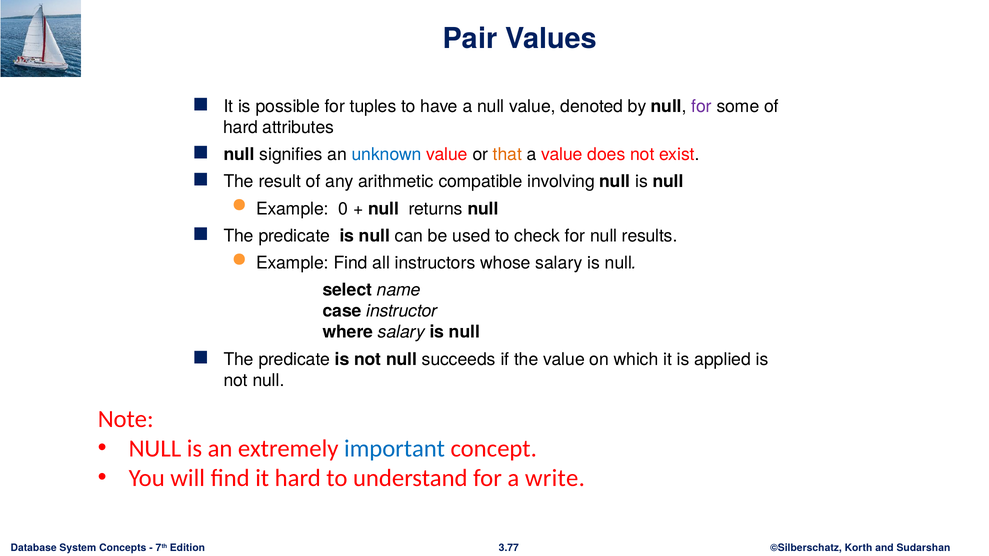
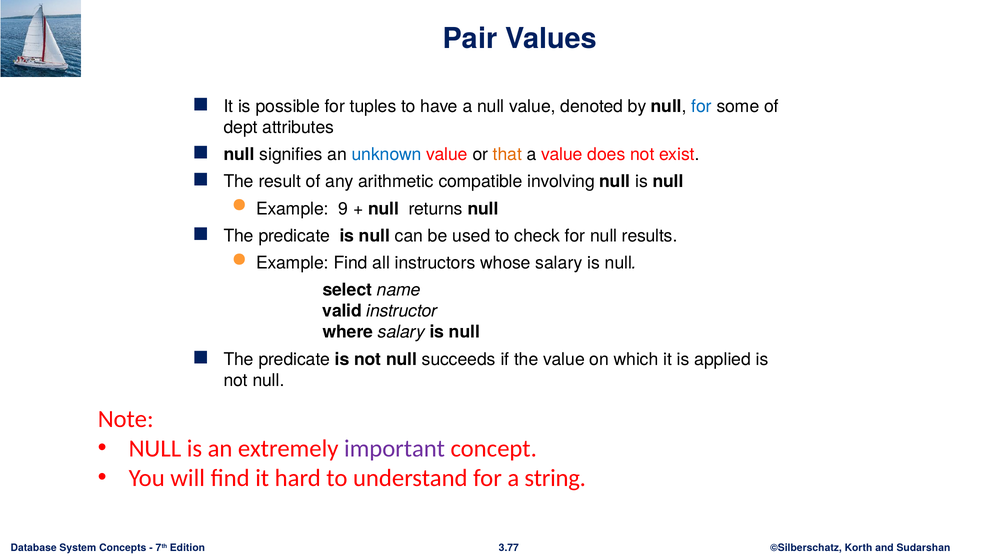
for colour: purple -> blue (702, 106)
hard: hard -> dept (241, 127)
0: 0 -> 9 (343, 209)
case: case -> valid (342, 311)
important colour: blue -> purple (395, 449)
write: write -> string (555, 478)
